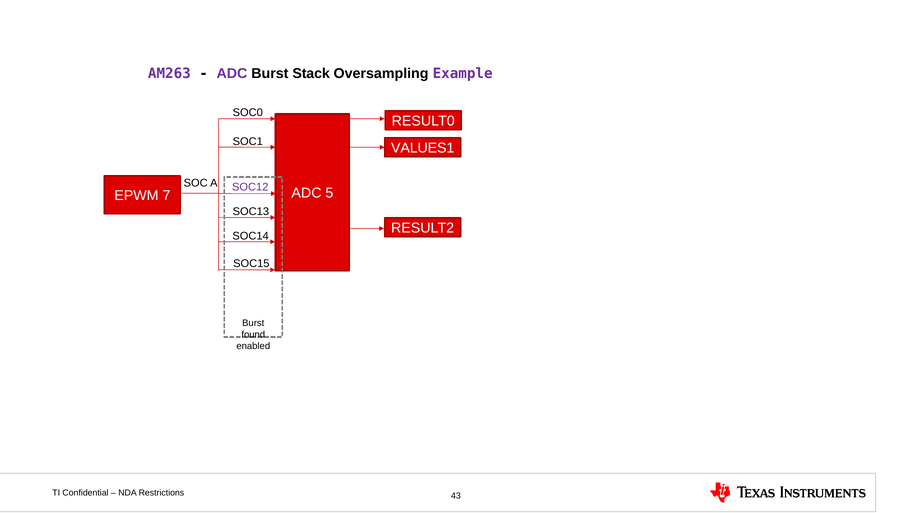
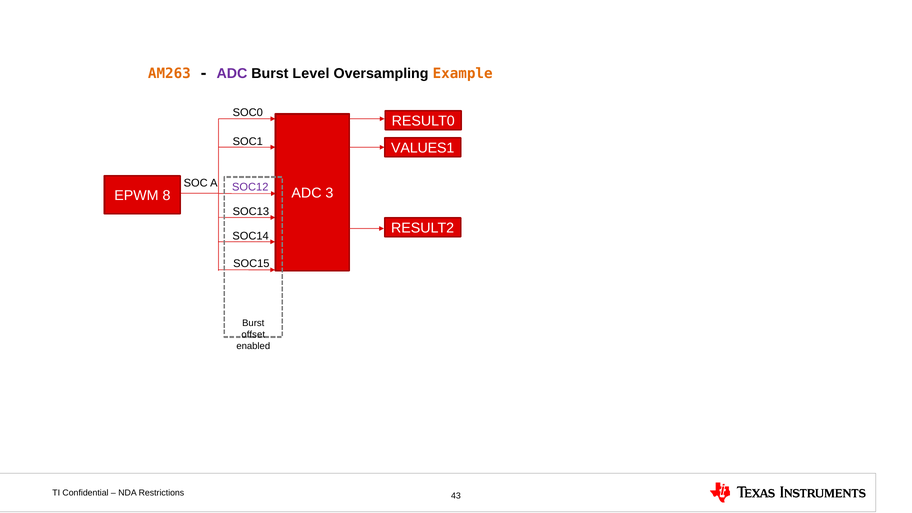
AM263 colour: purple -> orange (169, 74)
Stack: Stack -> Level (311, 74)
Example colour: purple -> orange (463, 74)
7: 7 -> 8 (167, 196)
5: 5 -> 3 (329, 193)
found: found -> offset (253, 335)
